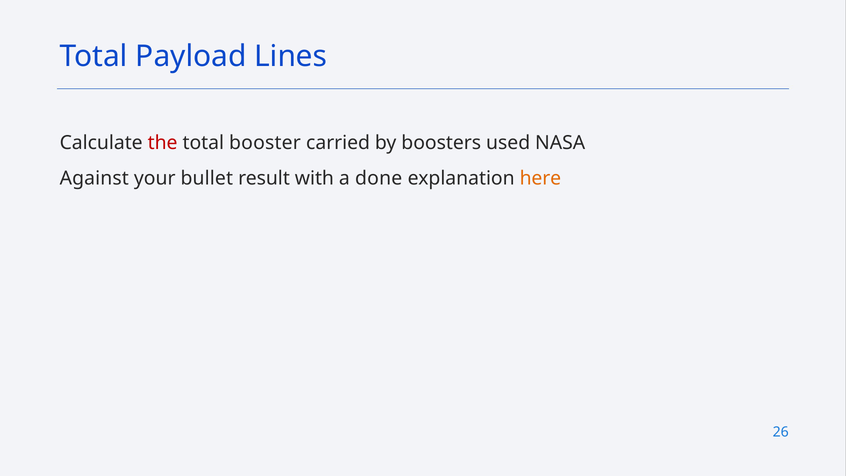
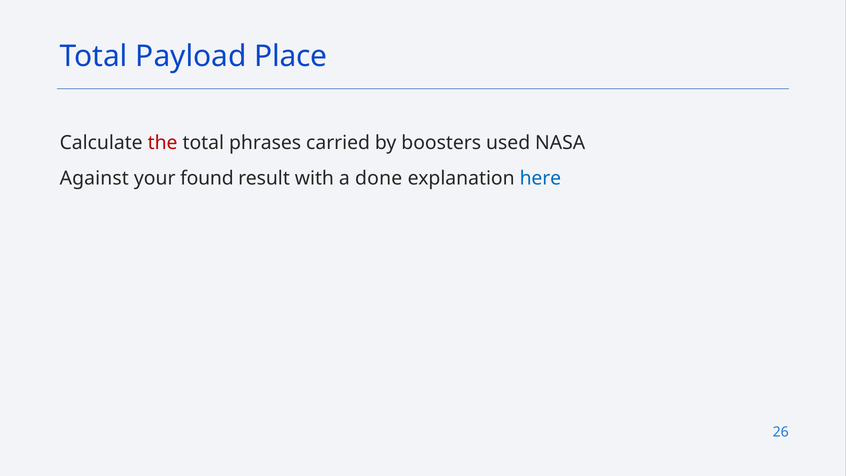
Lines: Lines -> Place (291, 57)
booster: booster -> phrases (265, 143)
bullet: bullet -> found (207, 178)
here colour: orange -> blue (540, 178)
